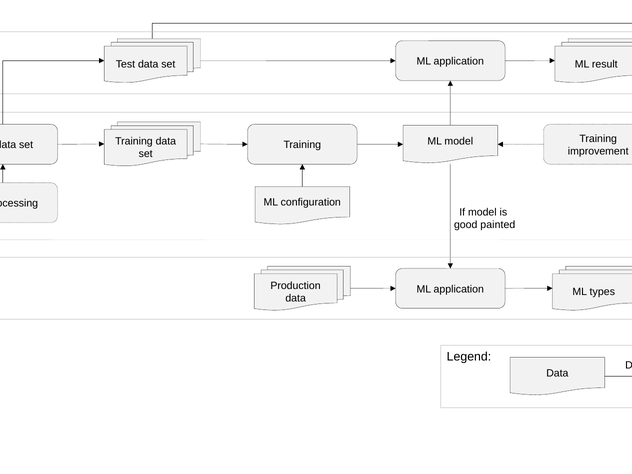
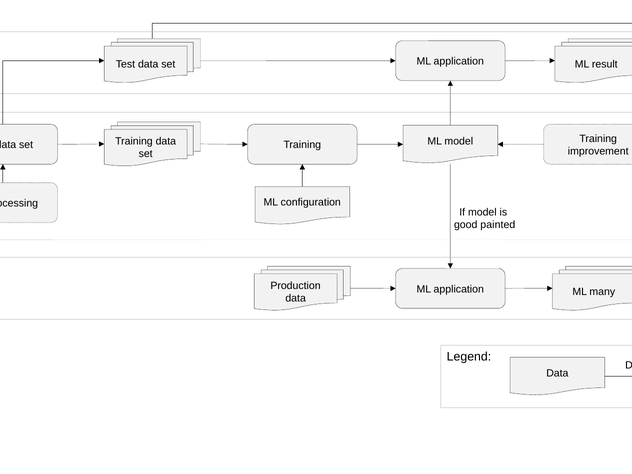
types: types -> many (602, 292)
